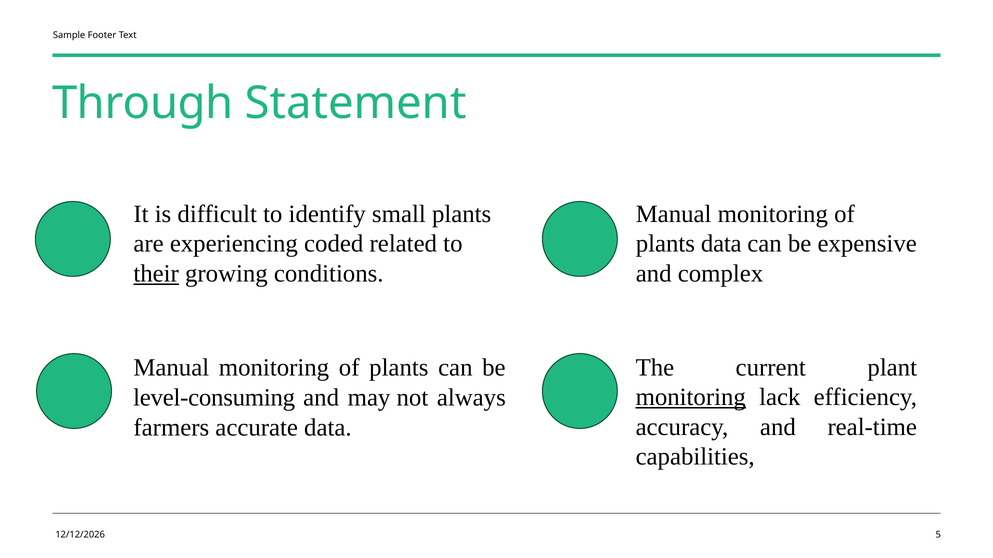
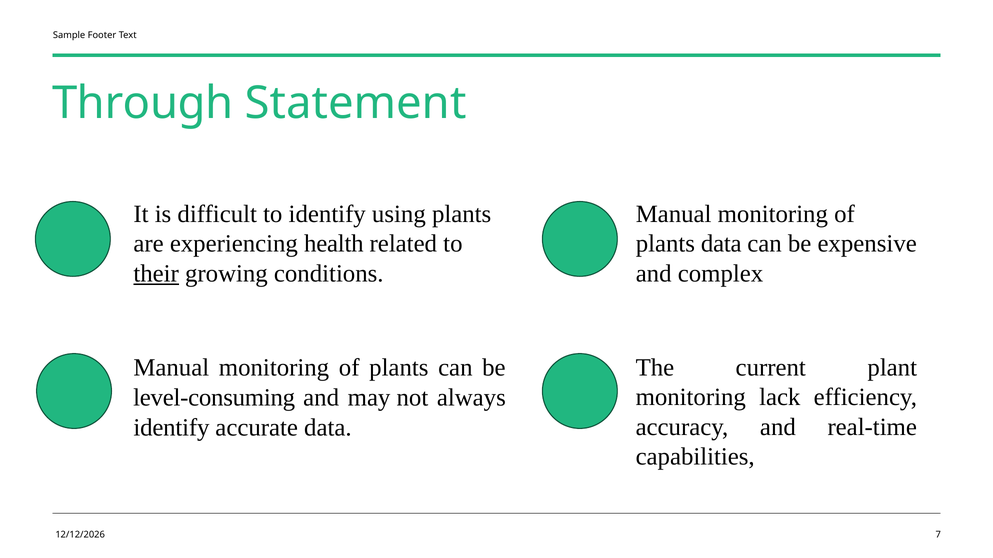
small: small -> using (399, 214)
coded: coded -> health (334, 244)
monitoring underline: present -> none (691, 398)
farmers: farmers -> identify (171, 428)
5: 5 -> 7 (938, 535)
